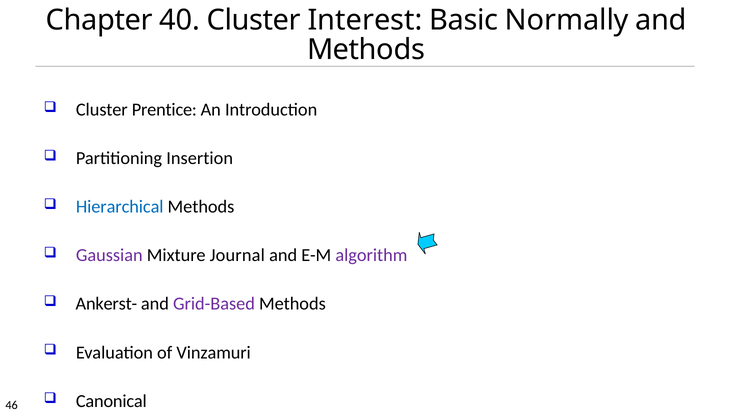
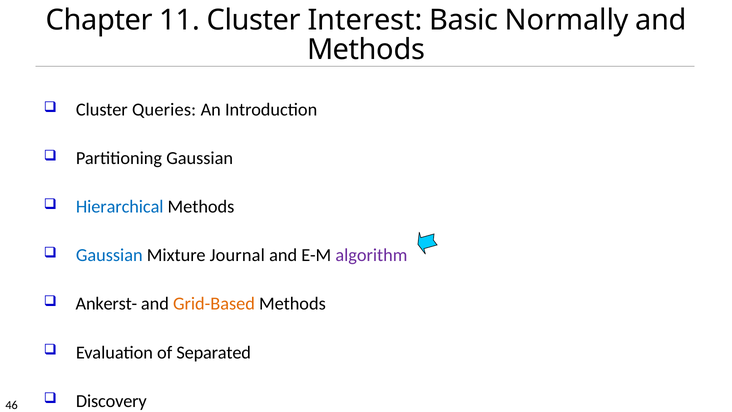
40: 40 -> 11 (180, 20)
Prentice: Prentice -> Queries (164, 110)
Partitioning Insertion: Insertion -> Gaussian (200, 158)
Gaussian colour: purple -> blue (109, 255)
Grid-Based colour: purple -> orange (214, 304)
Vinzamuri: Vinzamuri -> Separated (214, 352)
Canonical: Canonical -> Discovery (111, 401)
